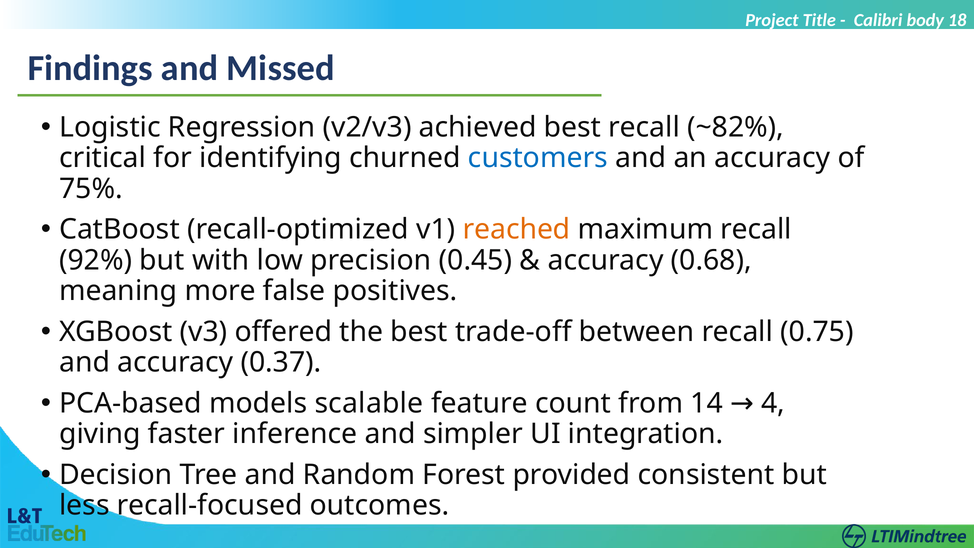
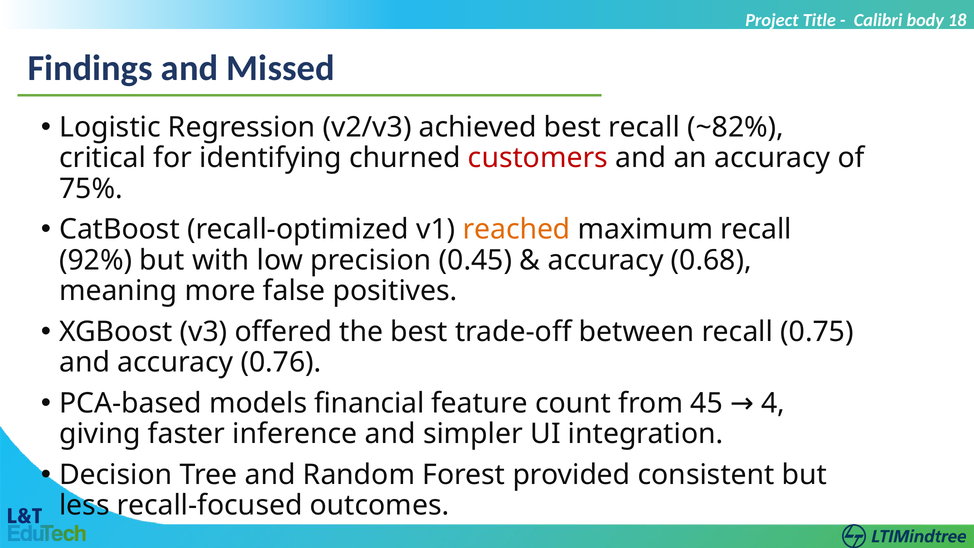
customers colour: blue -> red (538, 158)
0.37: 0.37 -> 0.76 (281, 362)
scalable: scalable -> financial (369, 403)
14: 14 -> 45 (707, 403)
